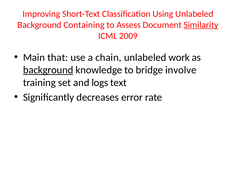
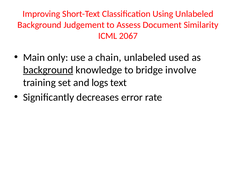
Containing: Containing -> Judgement (84, 25)
Similarity underline: present -> none (201, 25)
2009: 2009 -> 2067 (128, 36)
that: that -> only (58, 57)
work: work -> used (179, 57)
